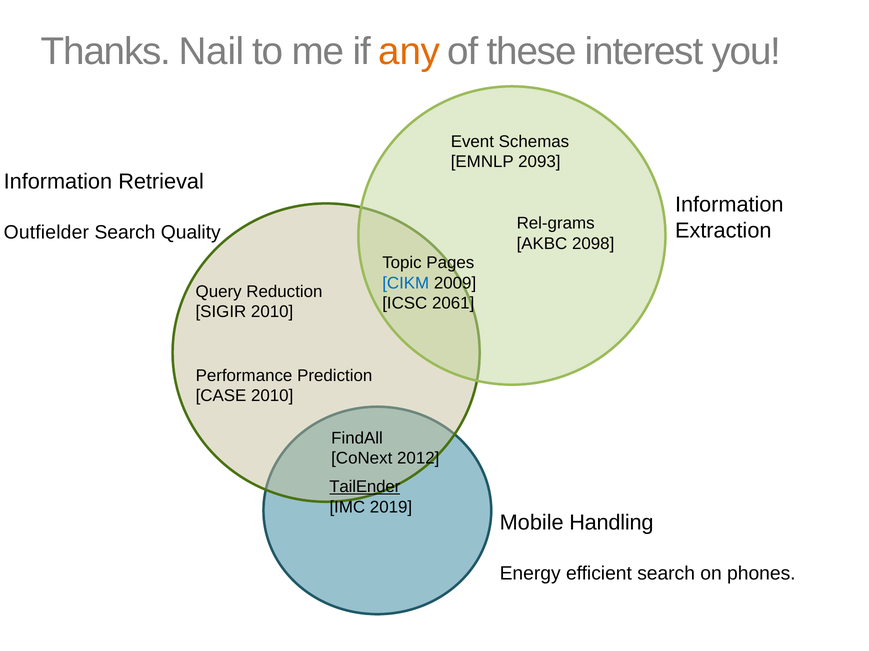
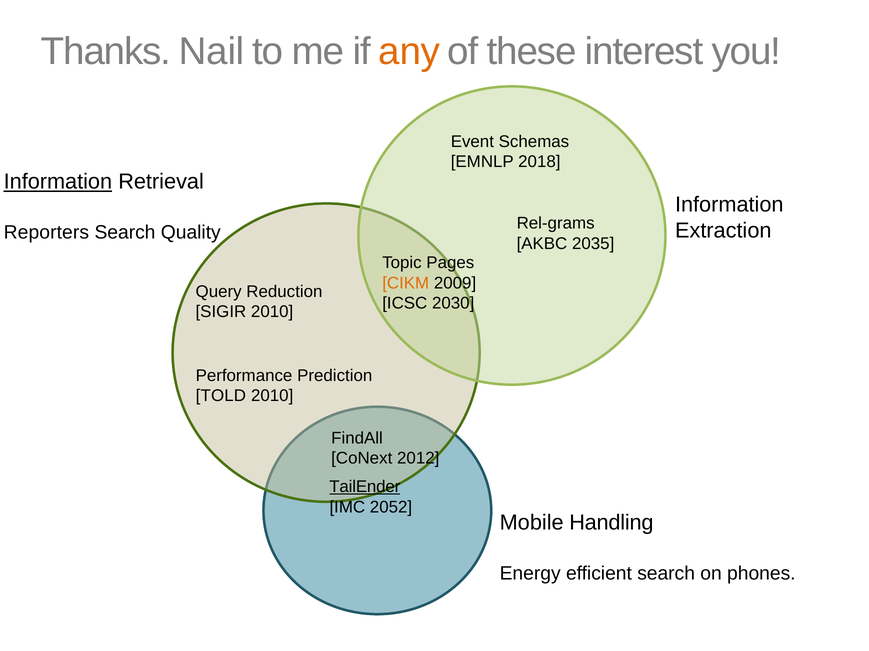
2093: 2093 -> 2018 (539, 162)
Information underline: none -> present (58, 182)
Outfielder: Outfielder -> Reporters (46, 233)
2098: 2098 -> 2035 (593, 244)
CIKM colour: blue -> orange (406, 283)
2061: 2061 -> 2030 (453, 304)
CASE: CASE -> TOLD (221, 396)
2019: 2019 -> 2052 (391, 508)
